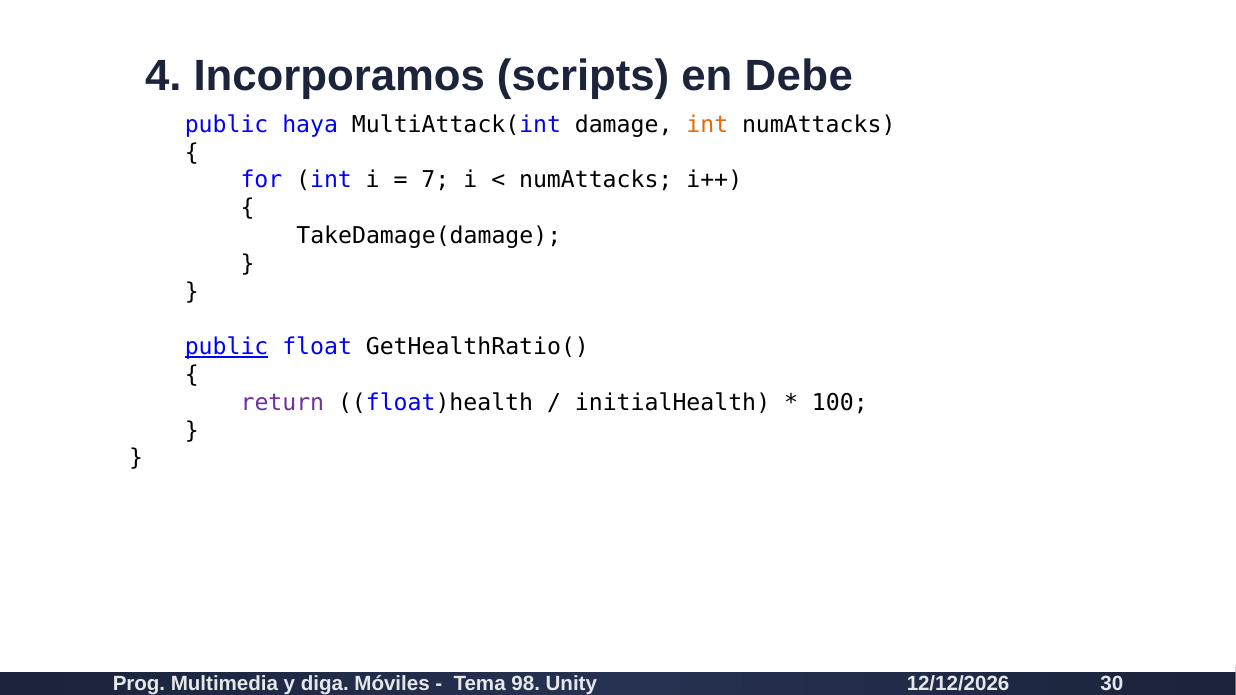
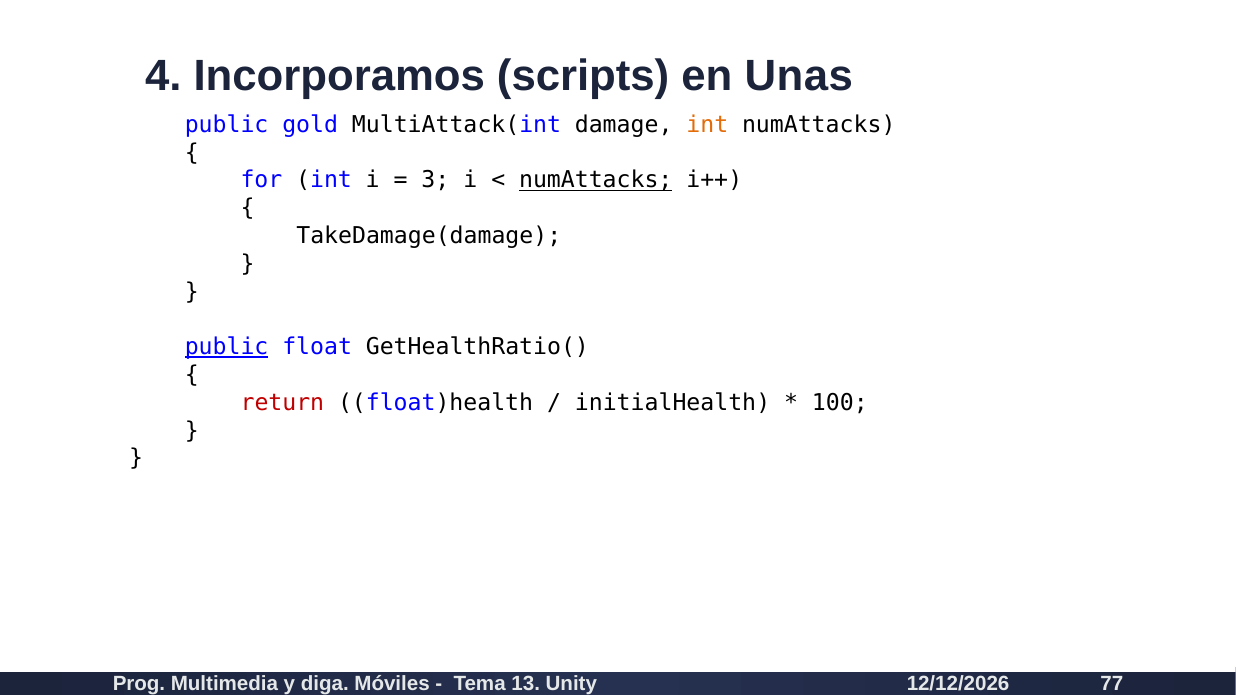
Debe: Debe -> Unas (799, 76)
haya: haya -> gold (310, 125)
7: 7 -> 3 (435, 180)
numAttacks underline: none -> present (596, 180)
return colour: purple -> red (282, 403)
98: 98 -> 13 (526, 684)
30: 30 -> 77 (1112, 684)
